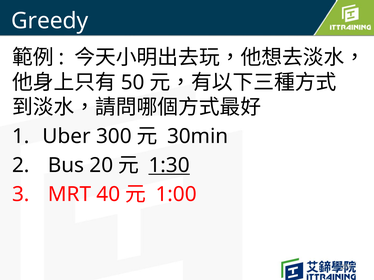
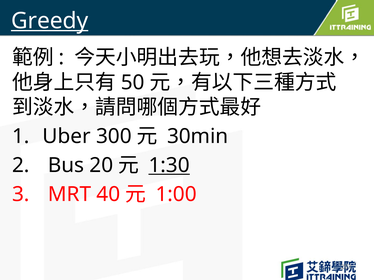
Greedy underline: none -> present (50, 21)
